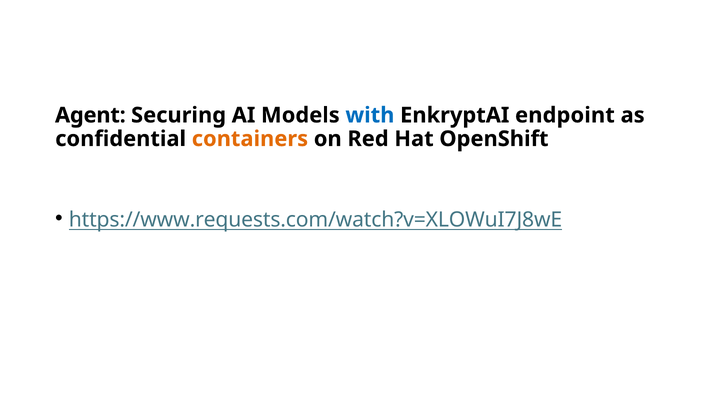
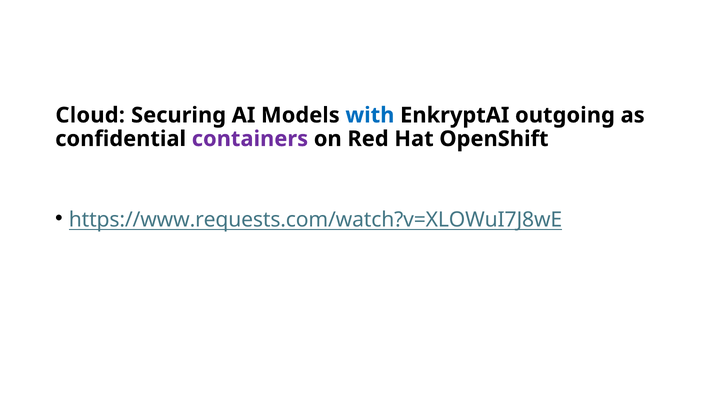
Agent: Agent -> Cloud (90, 115)
endpoint: endpoint -> outgoing (565, 115)
containers colour: orange -> purple (250, 139)
